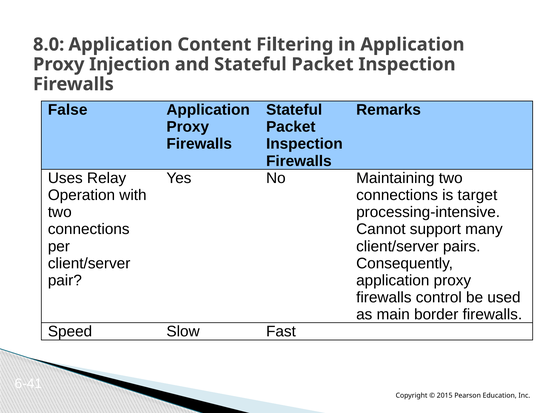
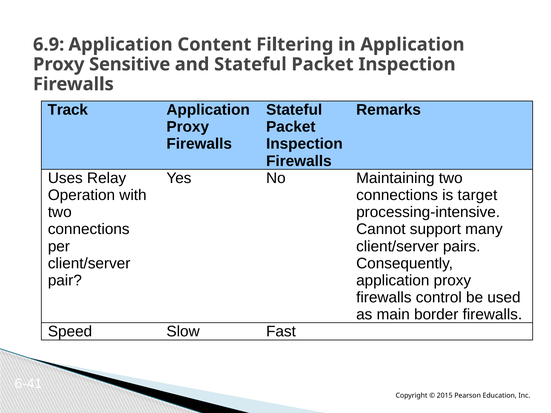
8.0: 8.0 -> 6.9 (49, 45)
Injection: Injection -> Sensitive (130, 64)
False: False -> Track (68, 110)
